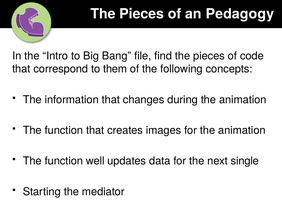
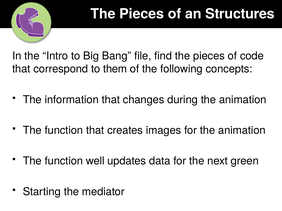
Pedagogy: Pedagogy -> Structures (240, 14)
single: single -> green (245, 161)
